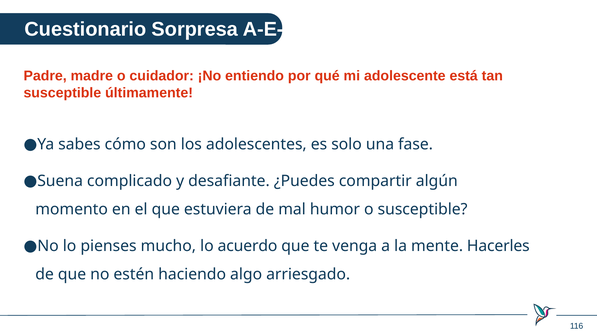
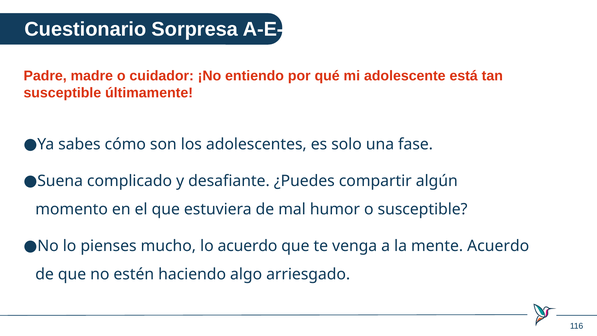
mente Hacerles: Hacerles -> Acuerdo (498, 246)
